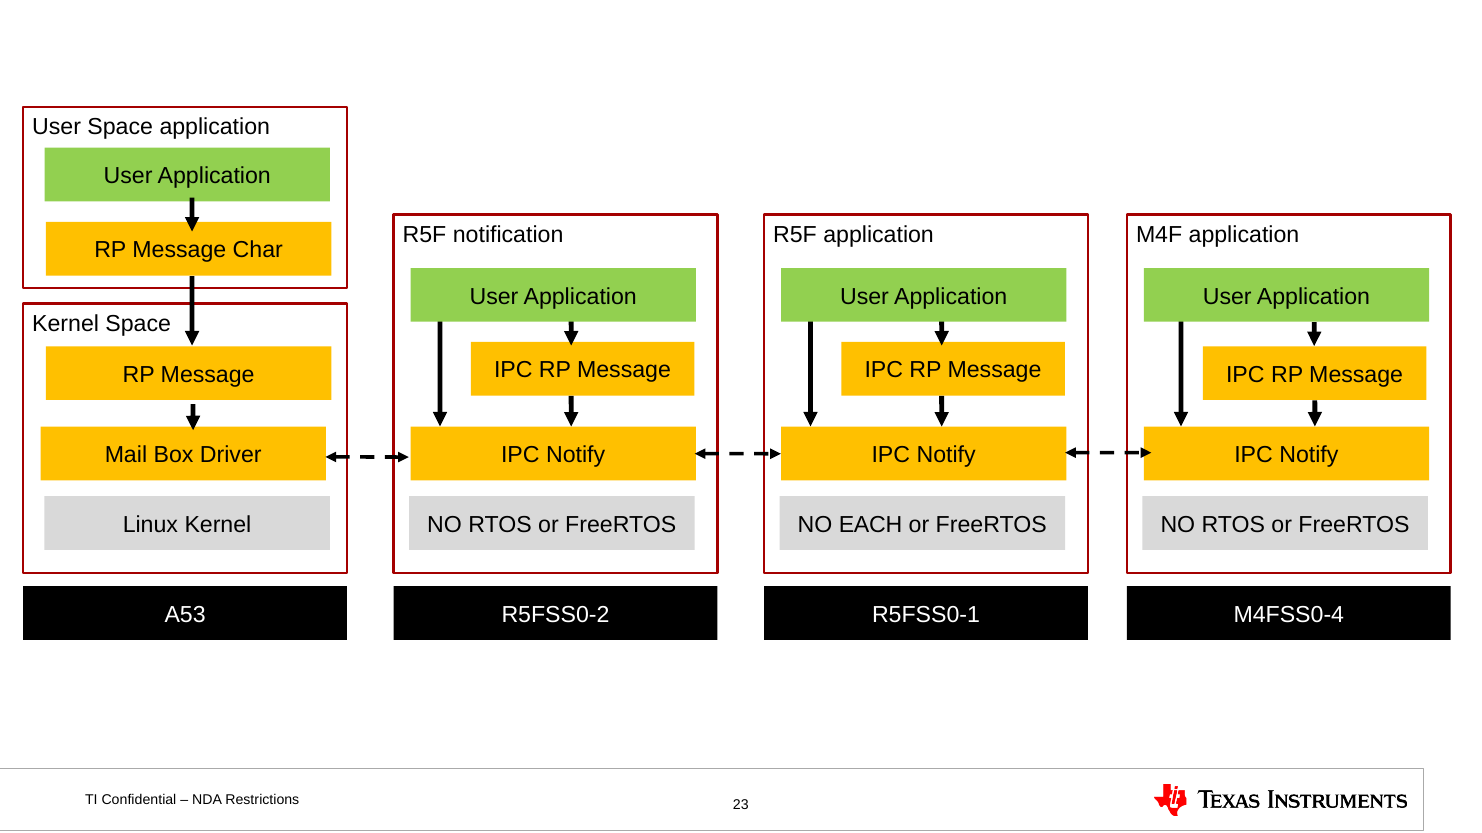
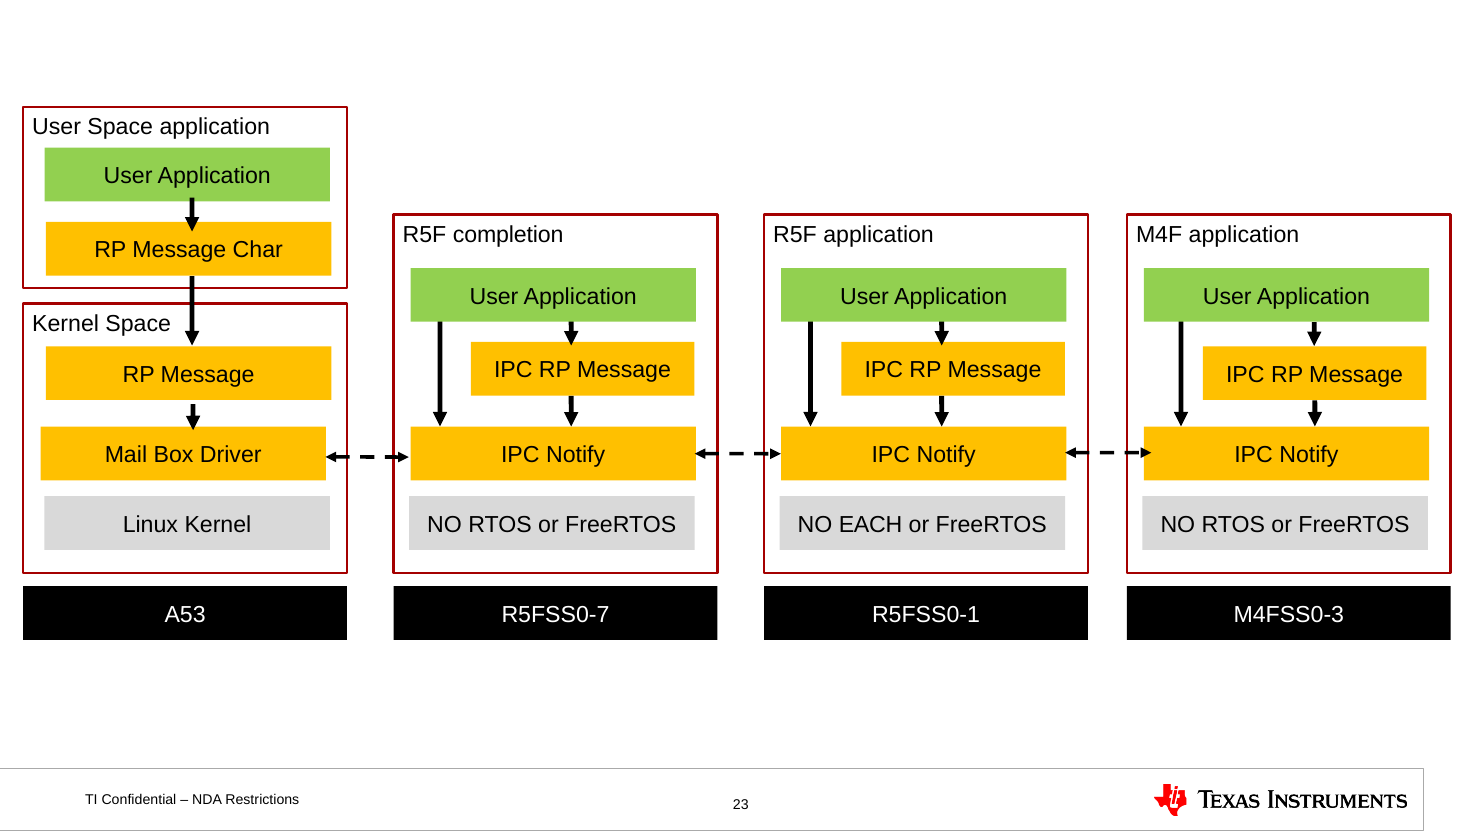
notification: notification -> completion (508, 235)
R5FSS0-2: R5FSS0-2 -> R5FSS0-7 (555, 615)
M4FSS0-4: M4FSS0-4 -> M4FSS0-3 (1289, 615)
